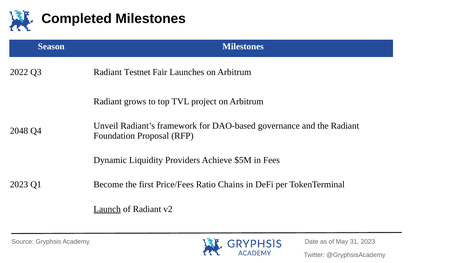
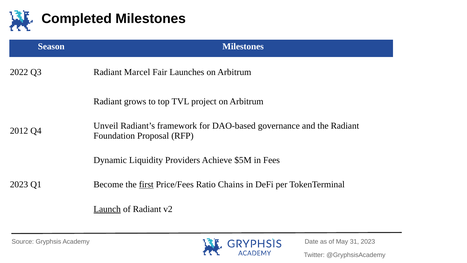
Testnet: Testnet -> Marcel (137, 72)
2048: 2048 -> 2012 (19, 131)
first underline: none -> present (146, 184)
